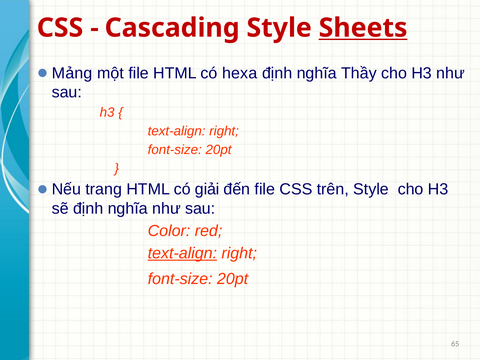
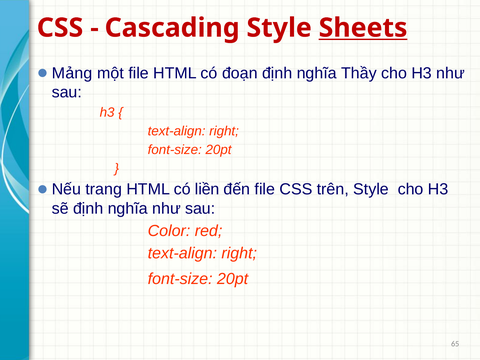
hexa: hexa -> đoạn (240, 73)
giải: giải -> liền (207, 189)
text-align underline: present -> none (182, 253)
